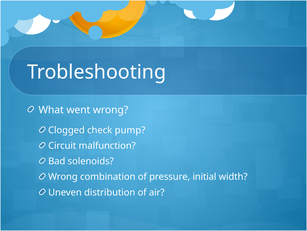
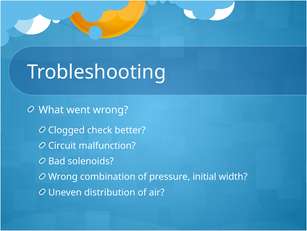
pump: pump -> better (130, 130)
